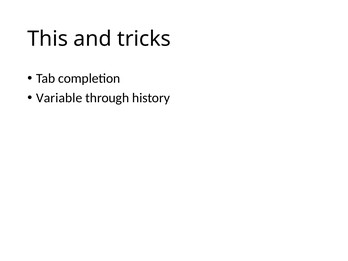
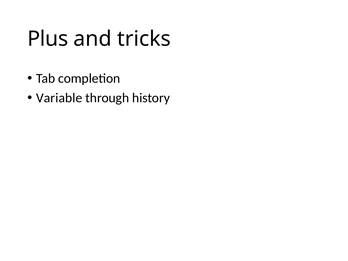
This: This -> Plus (48, 39)
